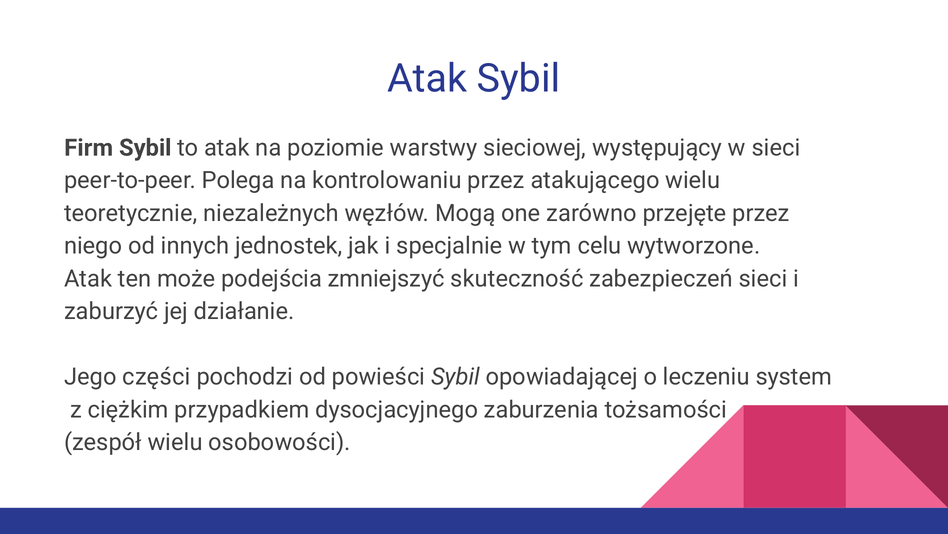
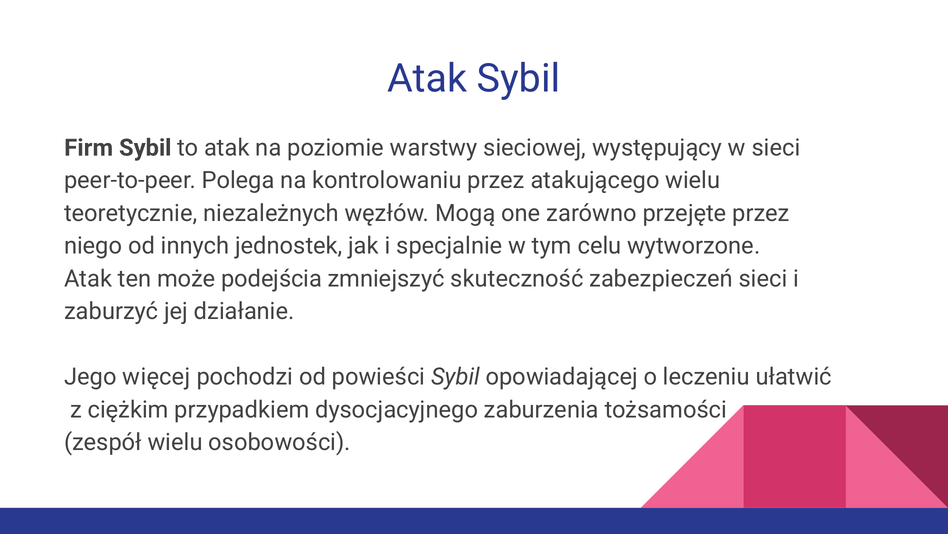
części: części -> więcej (156, 376)
system: system -> ułatwić (794, 376)
